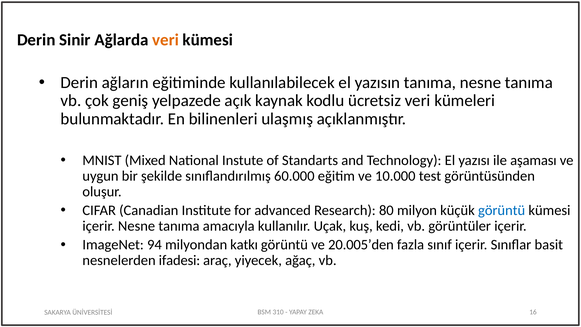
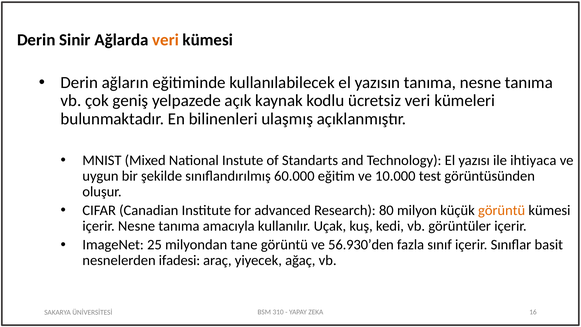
aşaması: aşaması -> ihtiyaca (533, 160)
görüntü colour: blue -> orange (502, 210)
94: 94 -> 25 (154, 245)
katkı: katkı -> tane (244, 245)
20.005’den: 20.005’den -> 56.930’den (361, 245)
